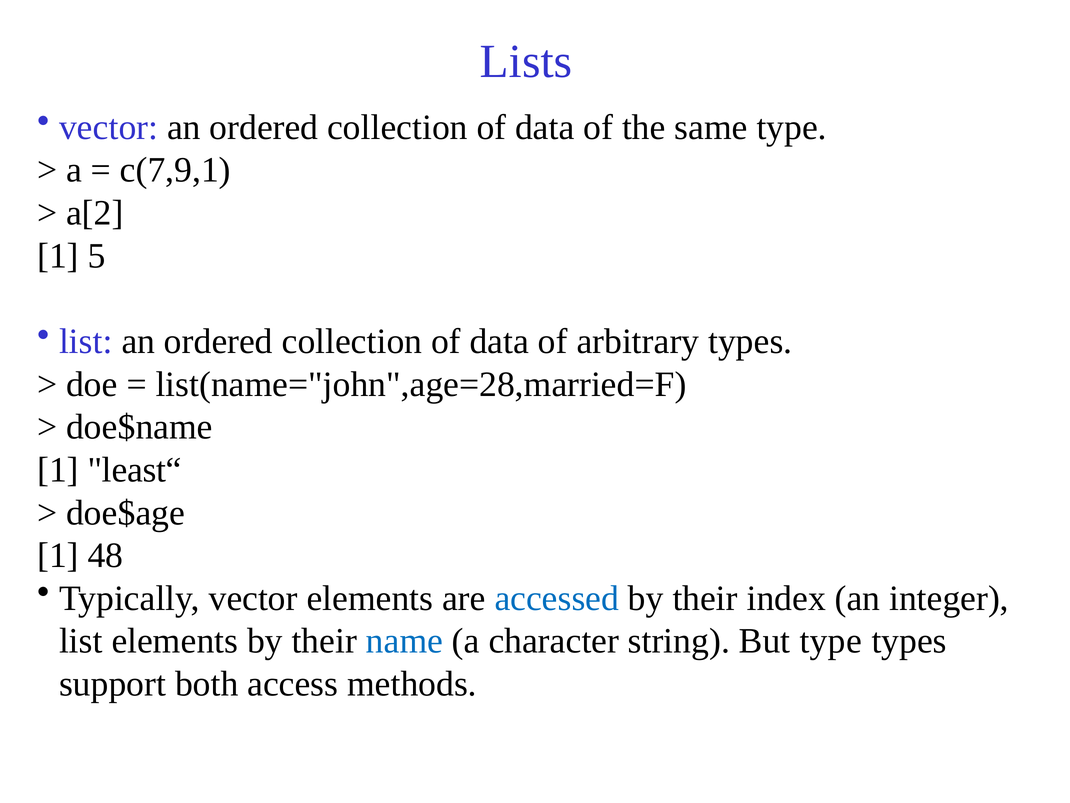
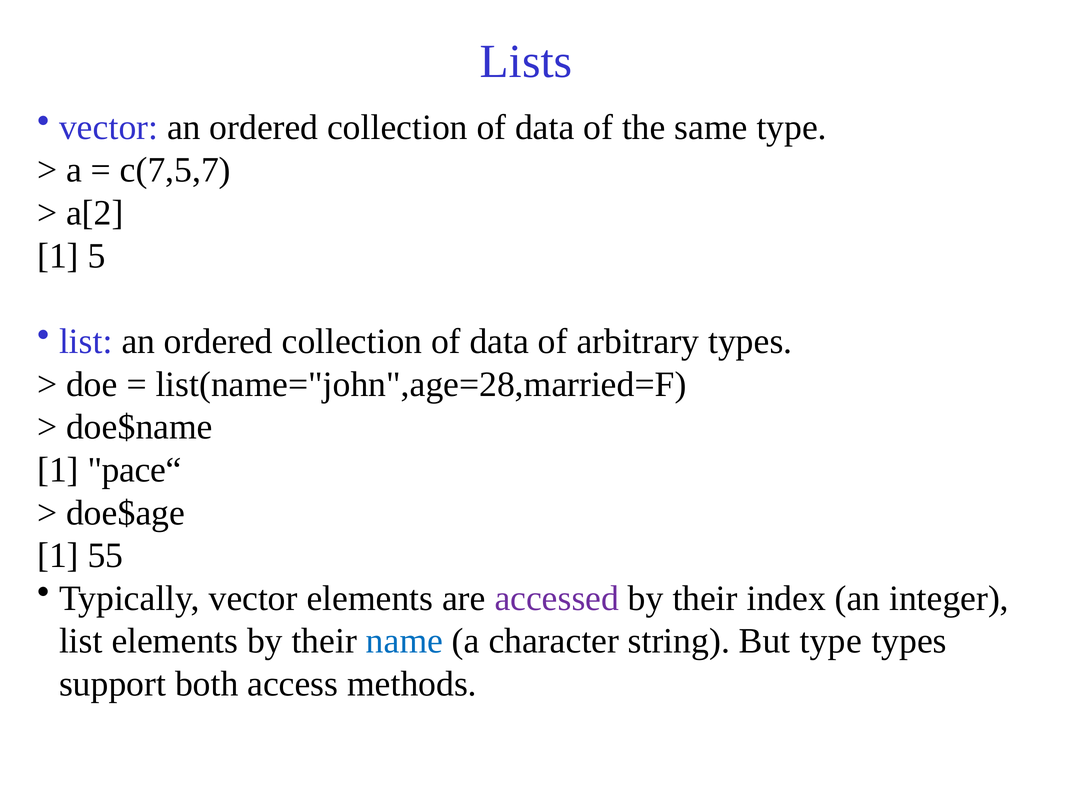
c(7,9,1: c(7,9,1 -> c(7,5,7 (175, 170)
least“: least“ -> pace“ (135, 470)
48: 48 -> 55 (105, 555)
accessed colour: blue -> purple (557, 598)
